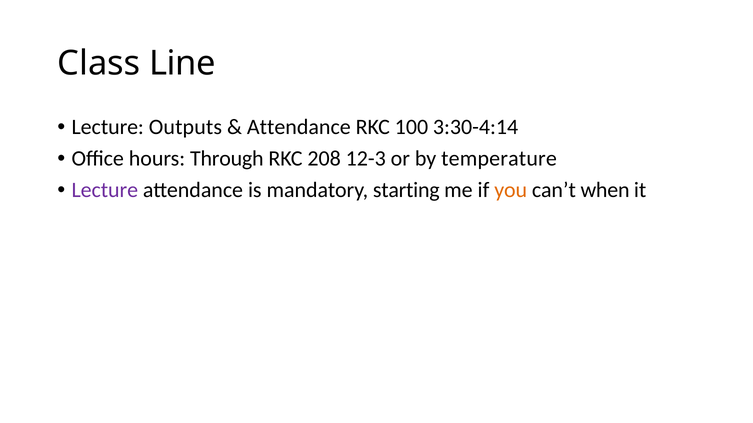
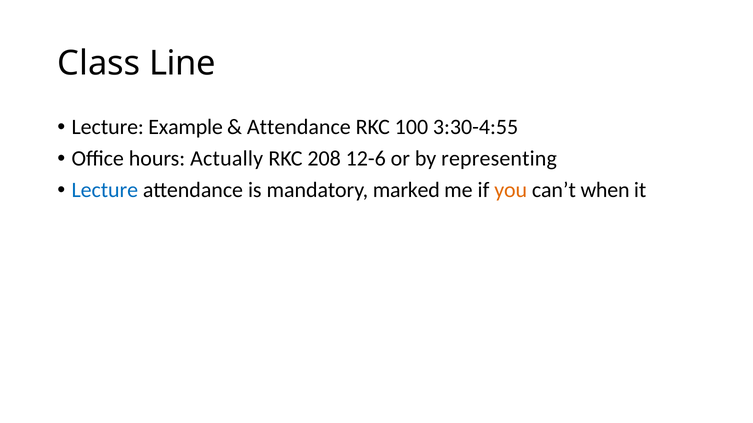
Outputs: Outputs -> Example (186, 127)
3:30-4:14: 3:30-4:14 -> 3:30-4:55 (476, 127)
Through: Through -> Actually (227, 159)
12-3: 12-3 -> 12-6 (366, 159)
temperature: temperature -> representing (499, 159)
Lecture colour: purple -> blue (105, 190)
starting: starting -> marked (406, 190)
